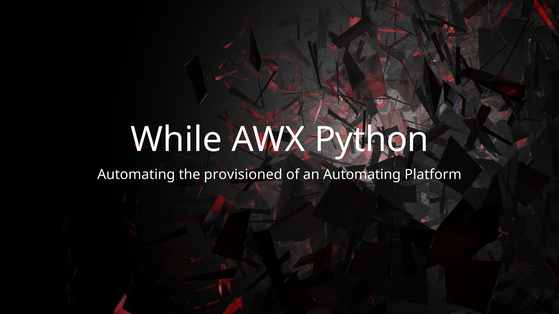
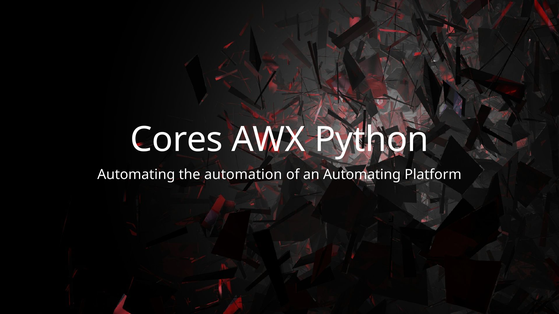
While: While -> Cores (177, 140)
provisioned: provisioned -> automation (243, 175)
